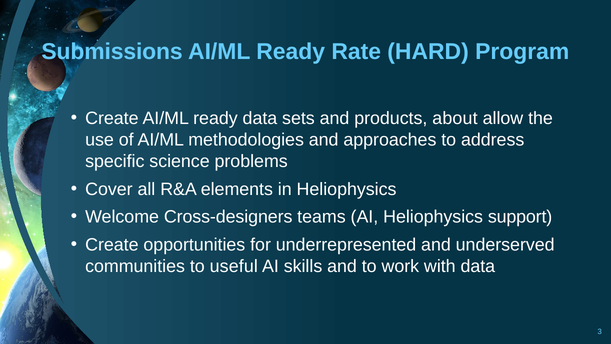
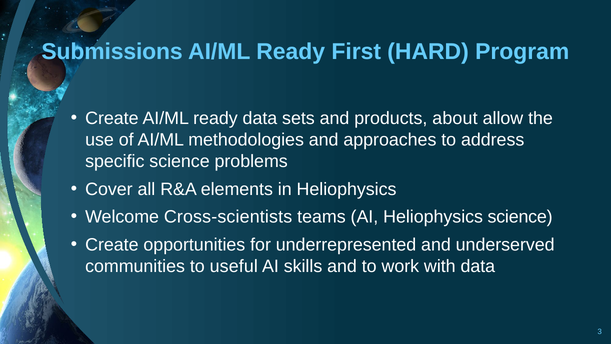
Rate: Rate -> First (356, 52)
Cross-designers: Cross-designers -> Cross-scientists (228, 217)
Heliophysics support: support -> science (520, 217)
